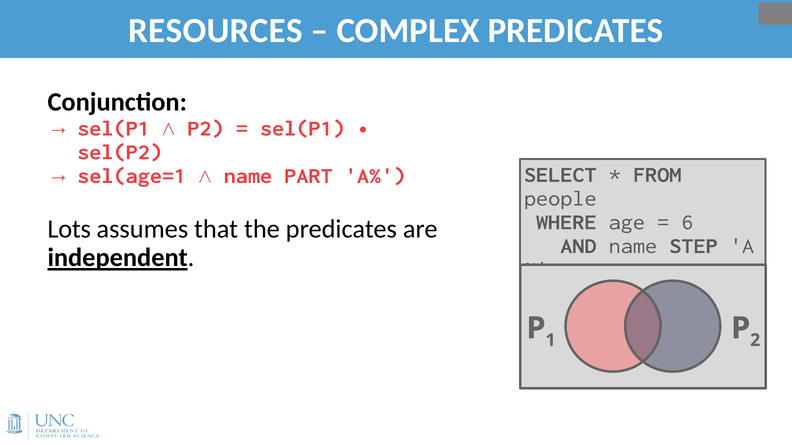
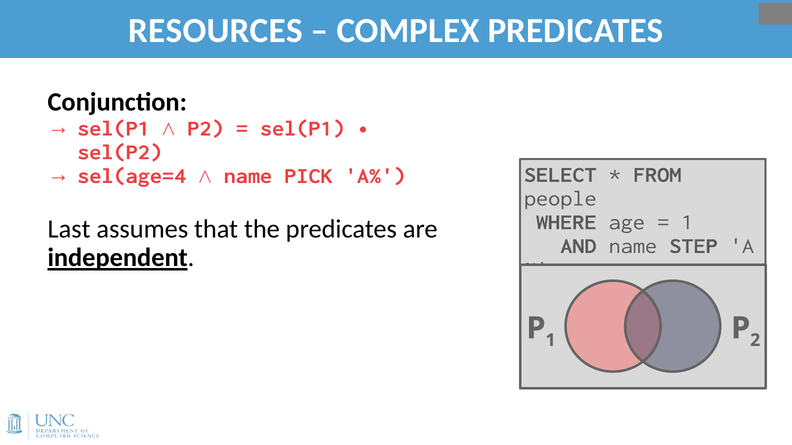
sel(age=1: sel(age=1 -> sel(age=4 (132, 176)
PART: PART -> PICK (308, 176)
6: 6 -> 1 (687, 222)
Lots: Lots -> Last (69, 229)
